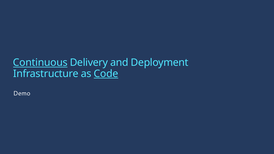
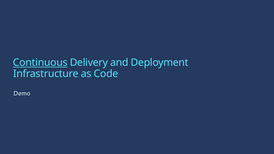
Code underline: present -> none (106, 74)
